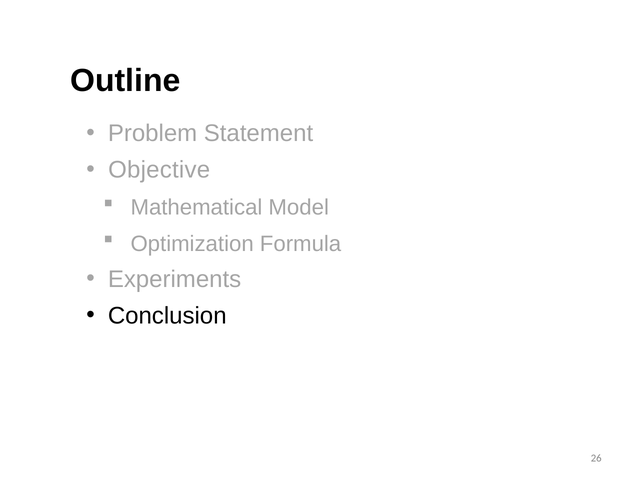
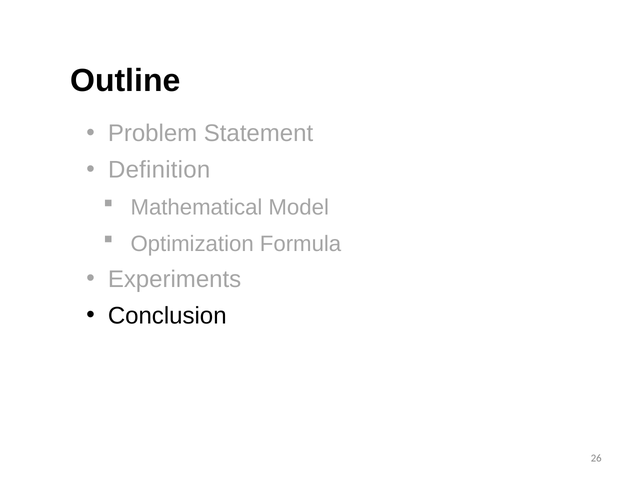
Objective: Objective -> Definition (159, 170)
